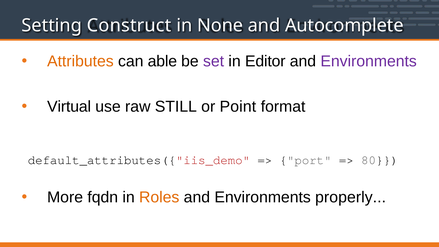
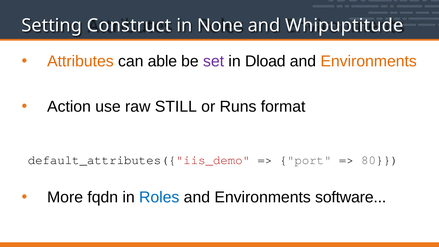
Autocomplete: Autocomplete -> Whipuptitude (344, 25)
Editor: Editor -> Dload (265, 61)
Environments colour: purple -> orange (369, 61)
Virtual: Virtual -> Action (69, 107)
Point: Point -> Runs (238, 107)
Roles colour: orange -> blue (159, 197)
properly: properly -> software (351, 197)
